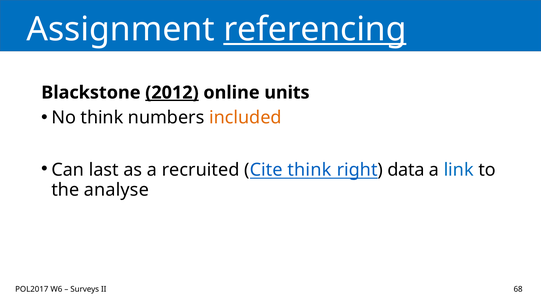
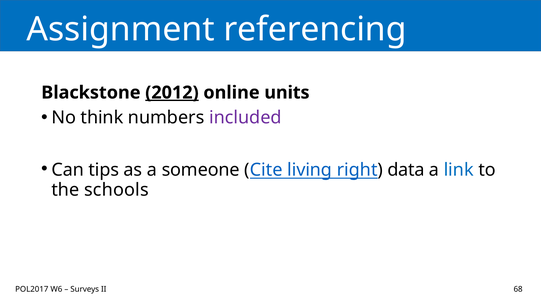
referencing underline: present -> none (315, 30)
included colour: orange -> purple (245, 118)
last: last -> tips (104, 170)
recruited: recruited -> someone (201, 170)
Cite think: think -> living (310, 170)
analyse: analyse -> schools (116, 190)
